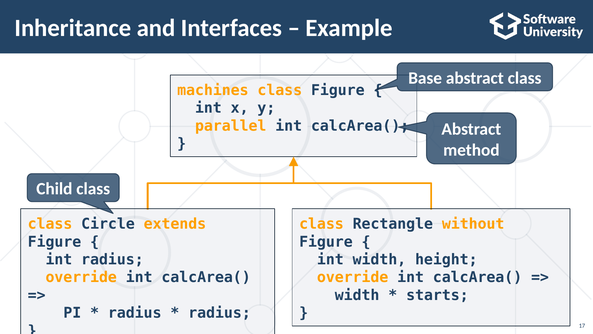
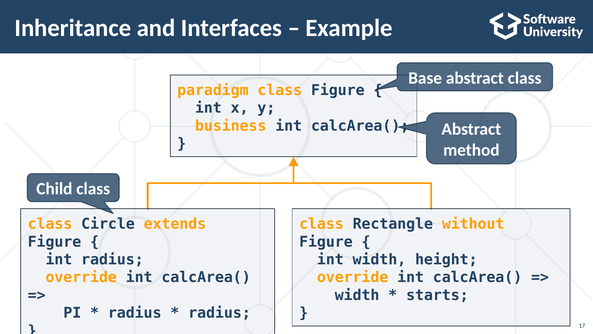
machines: machines -> paradigm (213, 90)
parallel: parallel -> business (231, 126)
